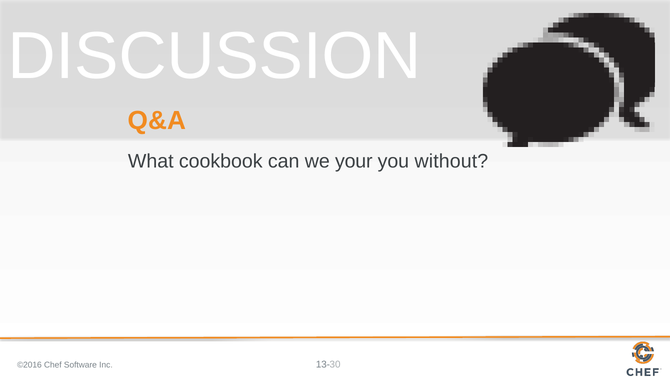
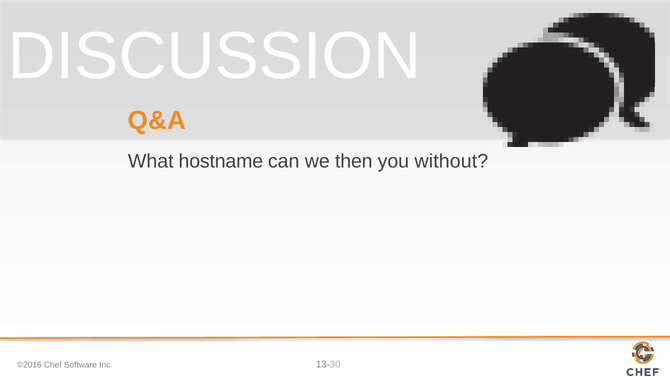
cookbook: cookbook -> hostname (221, 161)
your: your -> then (354, 161)
